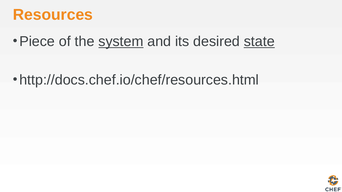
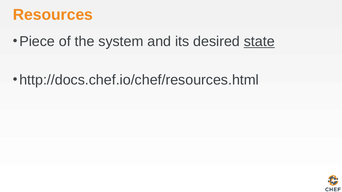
system underline: present -> none (121, 42)
